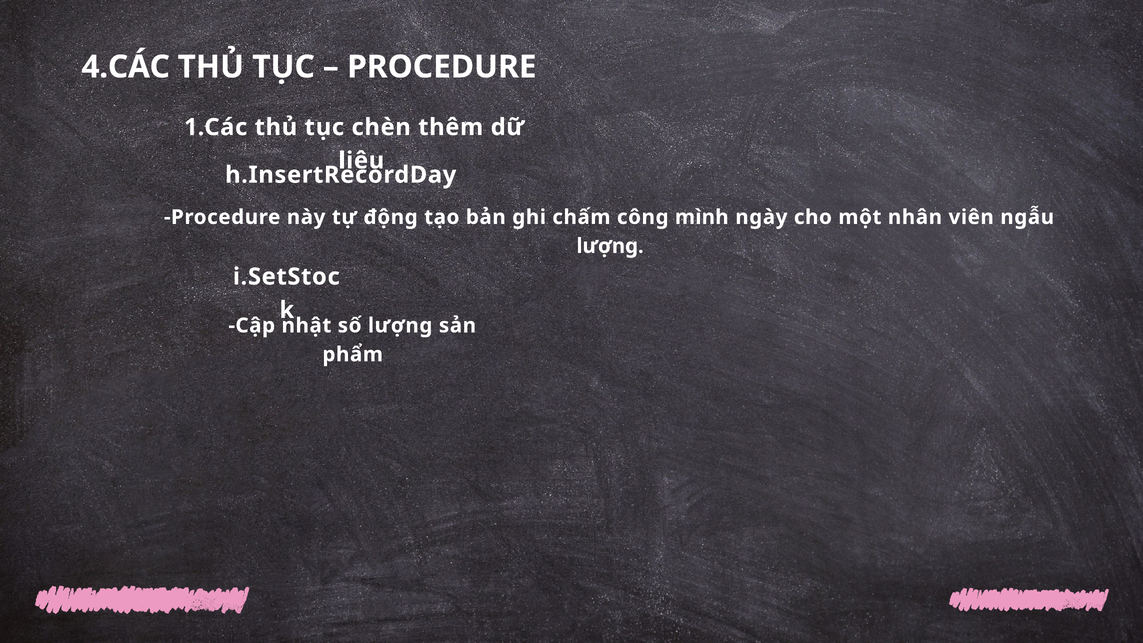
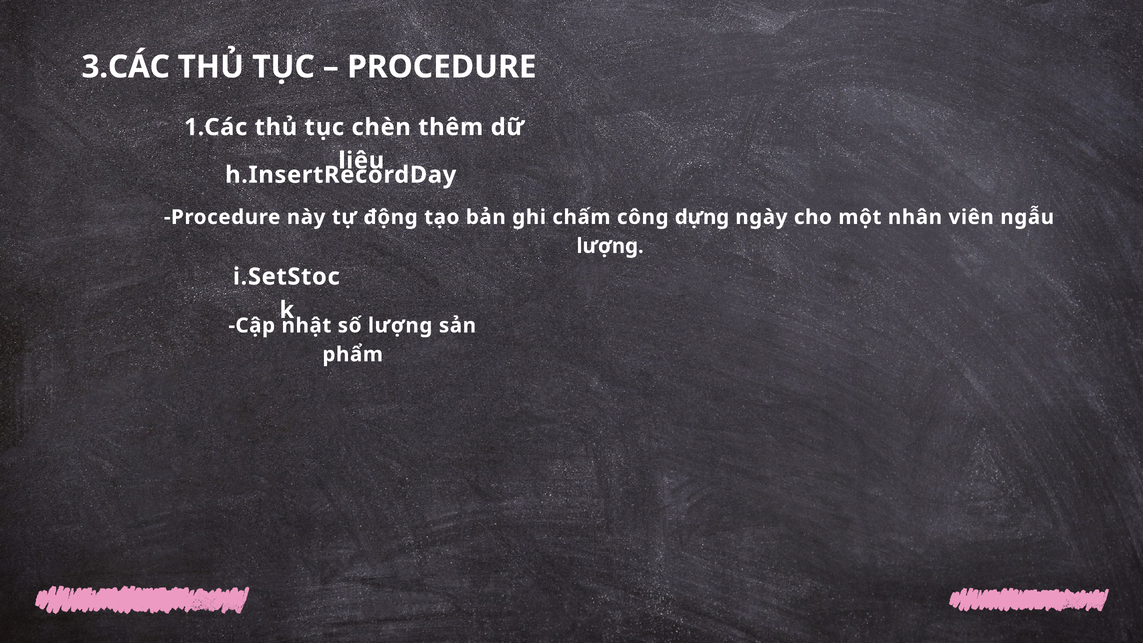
4.CÁC: 4.CÁC -> 3.CÁC (126, 67)
mình: mình -> dựng (702, 217)
